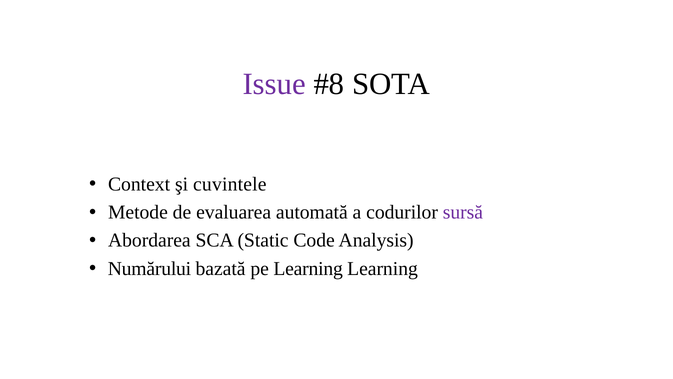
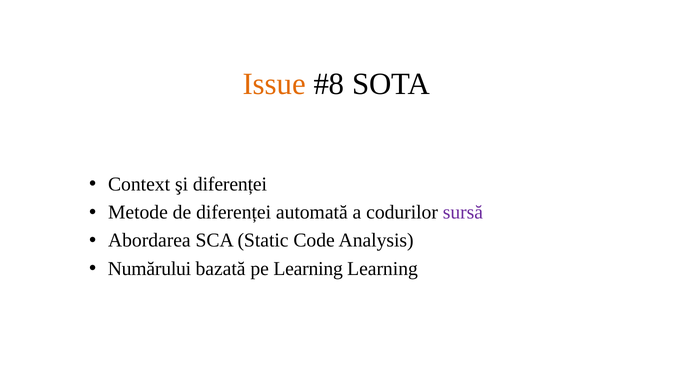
Issue colour: purple -> orange (274, 84)
şi cuvintele: cuvintele -> diferenței (230, 184)
de evaluarea: evaluarea -> diferenței (234, 212)
